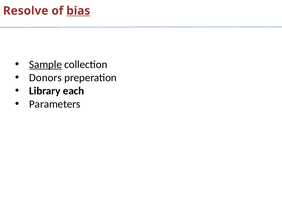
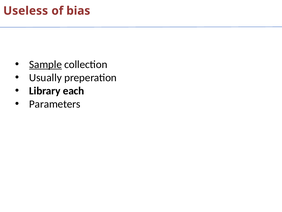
Resolve: Resolve -> Useless (26, 11)
bias underline: present -> none (78, 11)
Donors: Donors -> Usually (45, 77)
